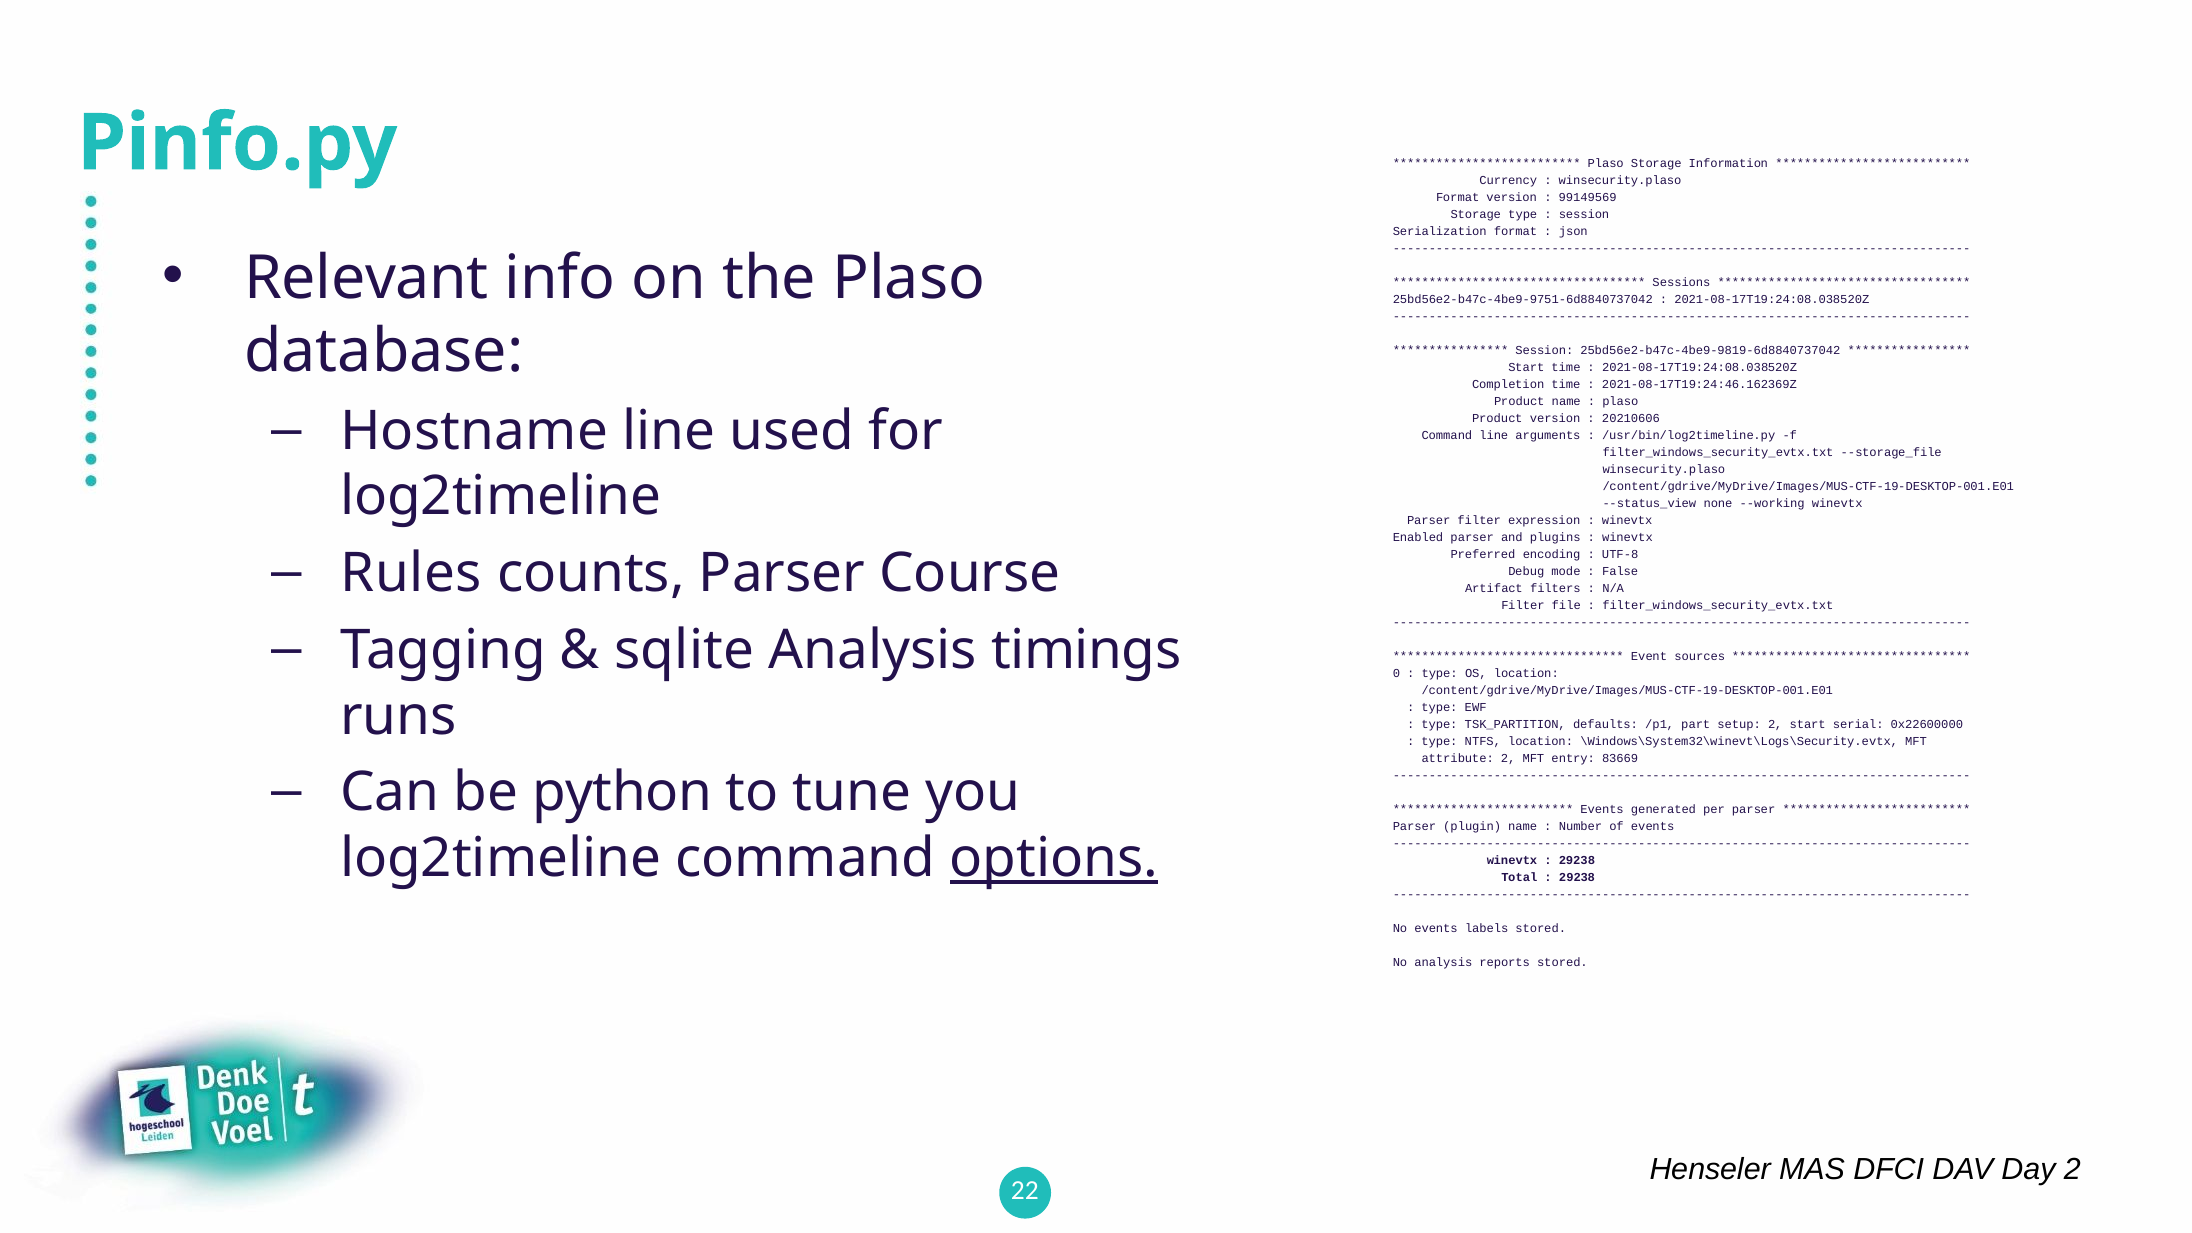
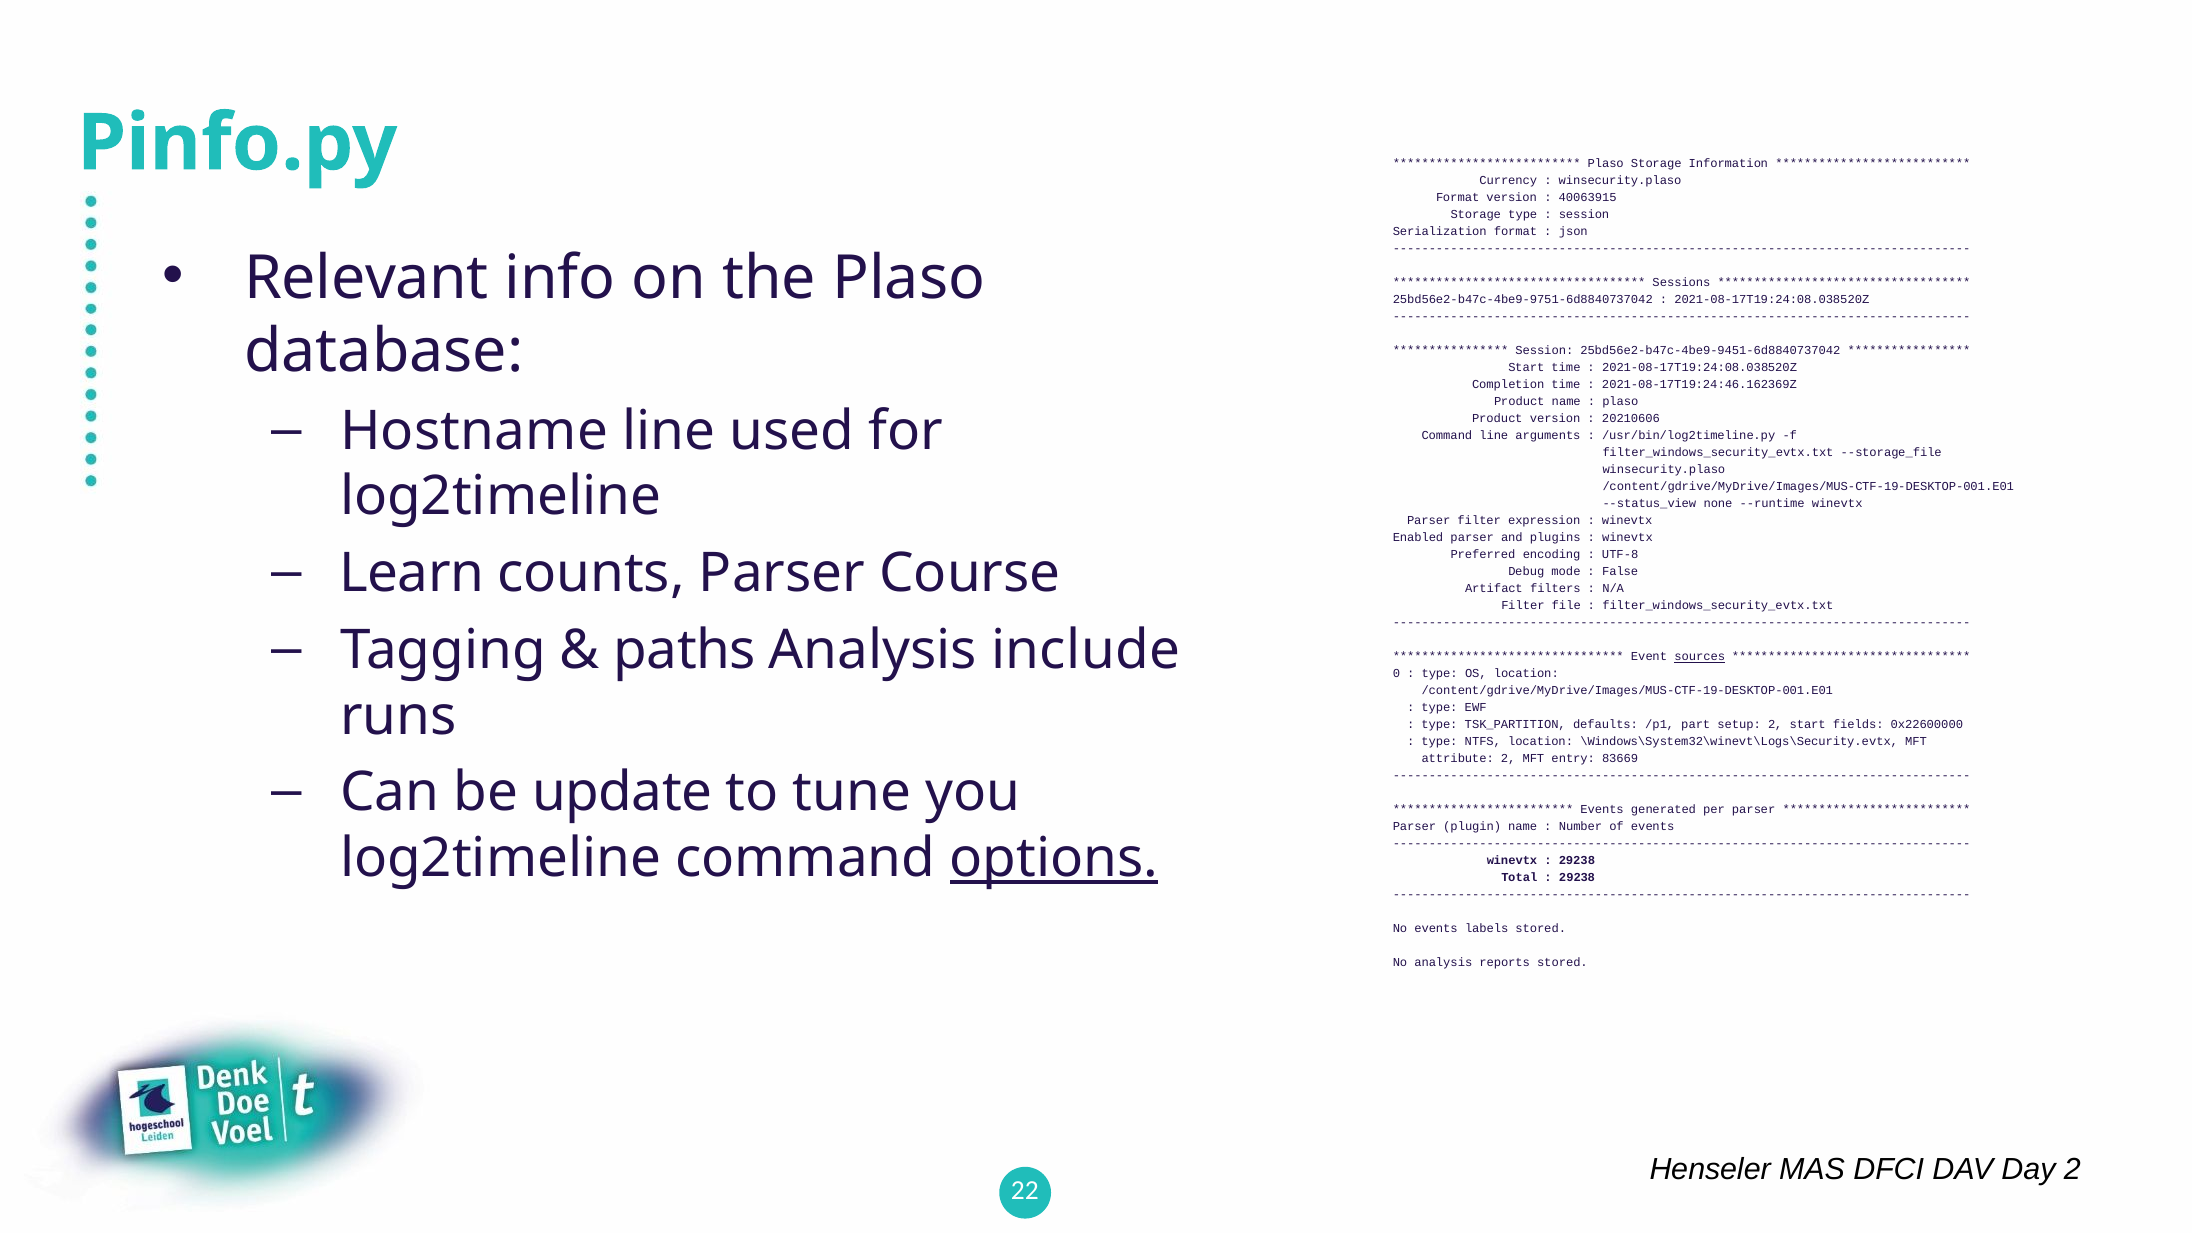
99149569: 99149569 -> 40063915 (1588, 198)
25bd56e2-b47c-4be9-9819-6d8840737042: 25bd56e2-b47c-4be9-9819-6d8840737042 -> 25bd56e2-b47c-4be9-9451-6d8840737042 (1710, 351)
--working: --working -> --runtime (1772, 504)
Rules: Rules -> Learn (412, 574)
sqlite: sqlite -> paths (685, 650)
timings: timings -> include (1086, 650)
sources underline: none -> present (1700, 657)
serial: serial -> fields (1858, 725)
python: python -> update (622, 793)
